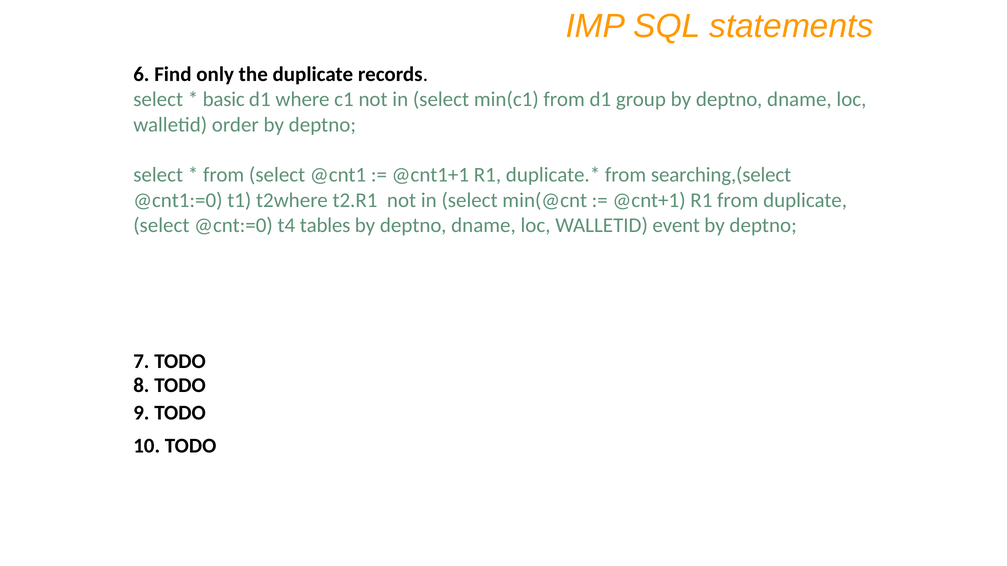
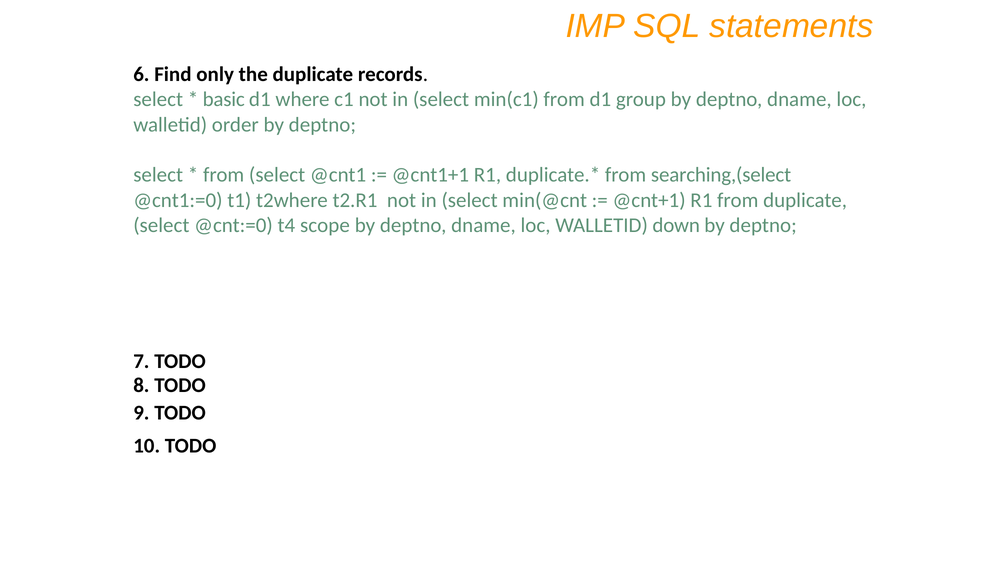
tables: tables -> scope (325, 226)
event: event -> down (676, 226)
